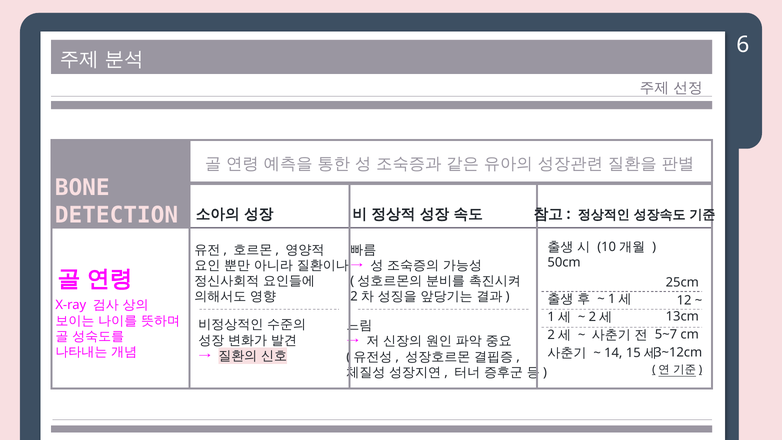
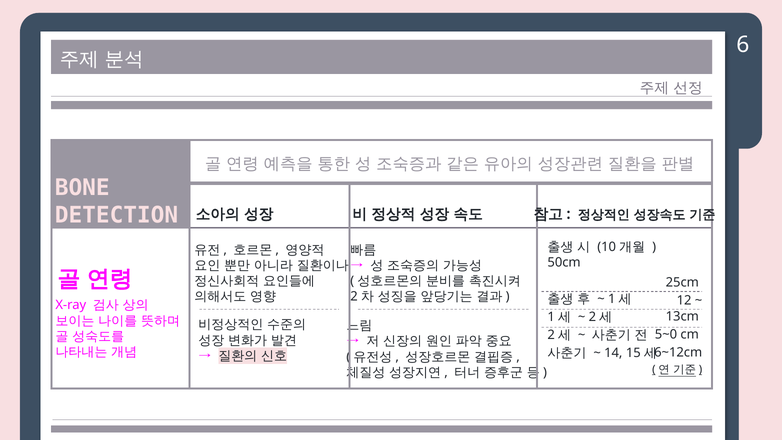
5~7: 5~7 -> 5~0 (666, 334)
3~12cm: 3~12cm -> 6~12cm (678, 352)
